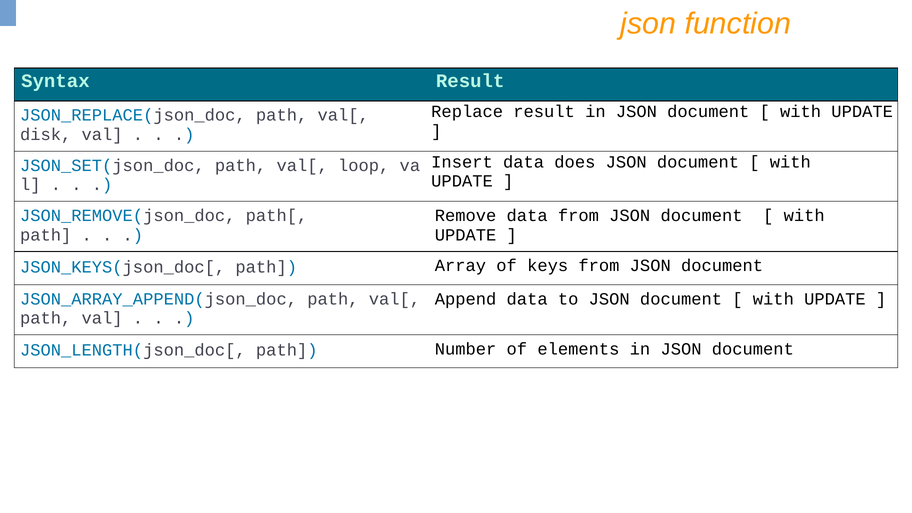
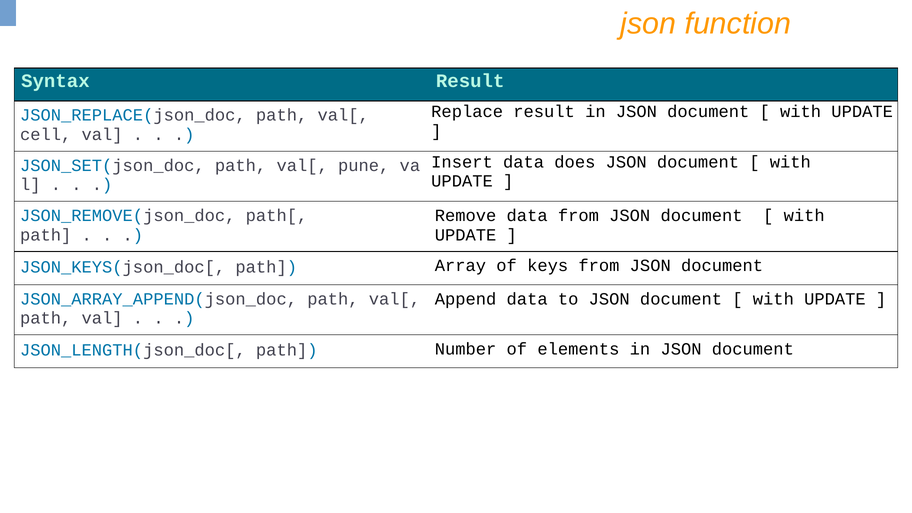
disk: disk -> cell (46, 135)
loop: loop -> pune (364, 165)
